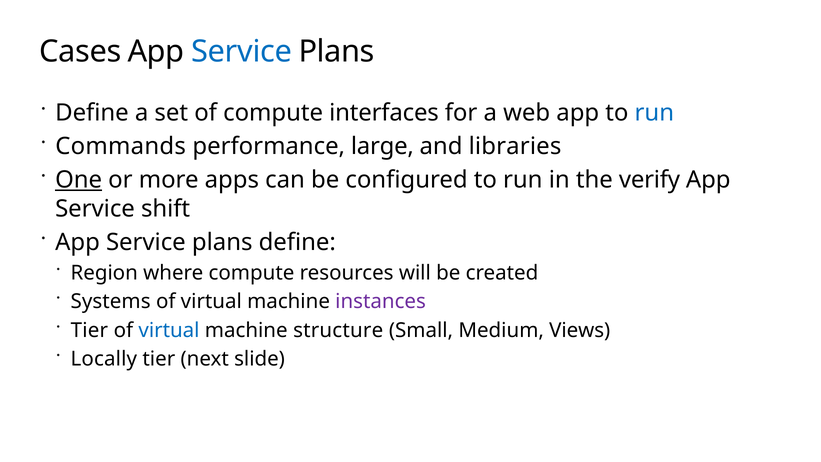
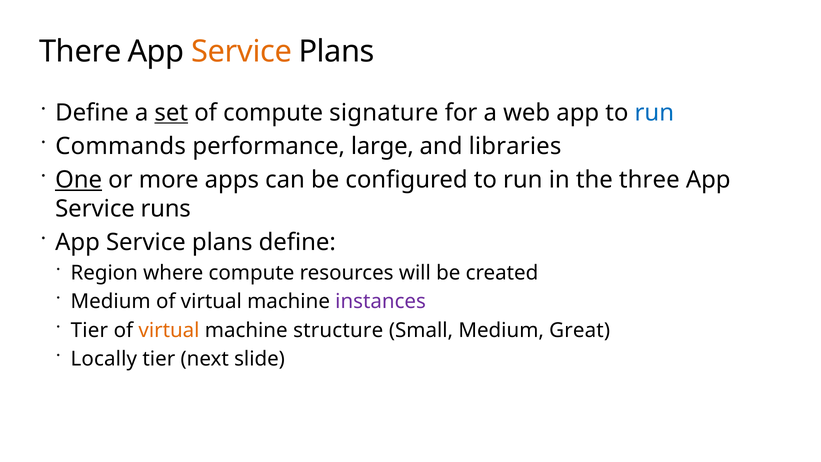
Cases: Cases -> There (80, 51)
Service colour: blue -> orange (242, 51)
set underline: none -> present (171, 113)
interfaces: interfaces -> signature (384, 113)
verify: verify -> three (649, 180)
shift: shift -> runs (166, 209)
Systems: Systems -> Medium (111, 301)
virtual colour: blue -> orange (169, 330)
Views: Views -> Great (580, 330)
